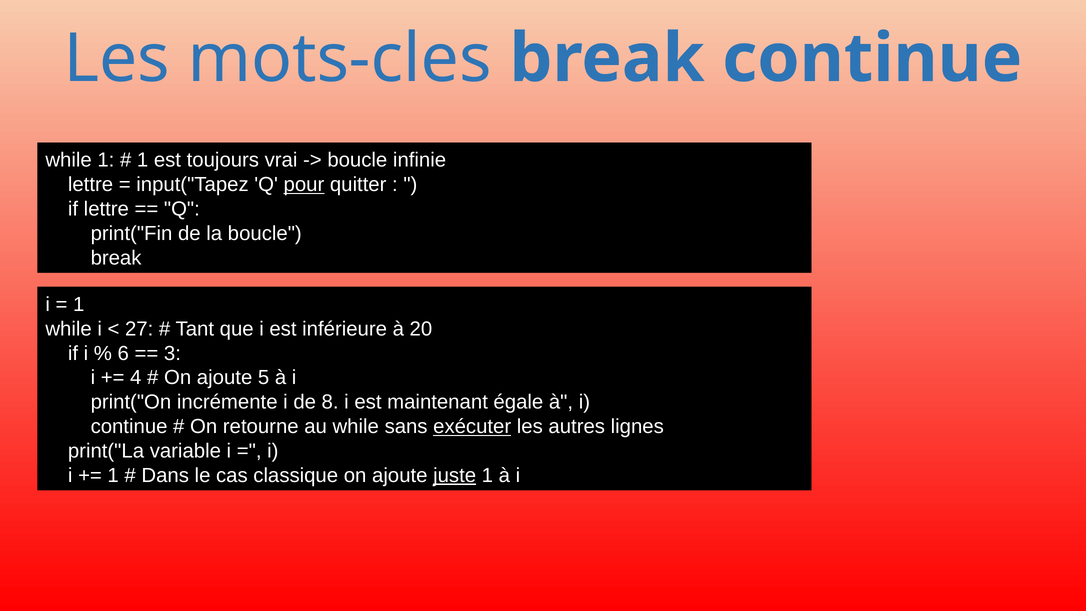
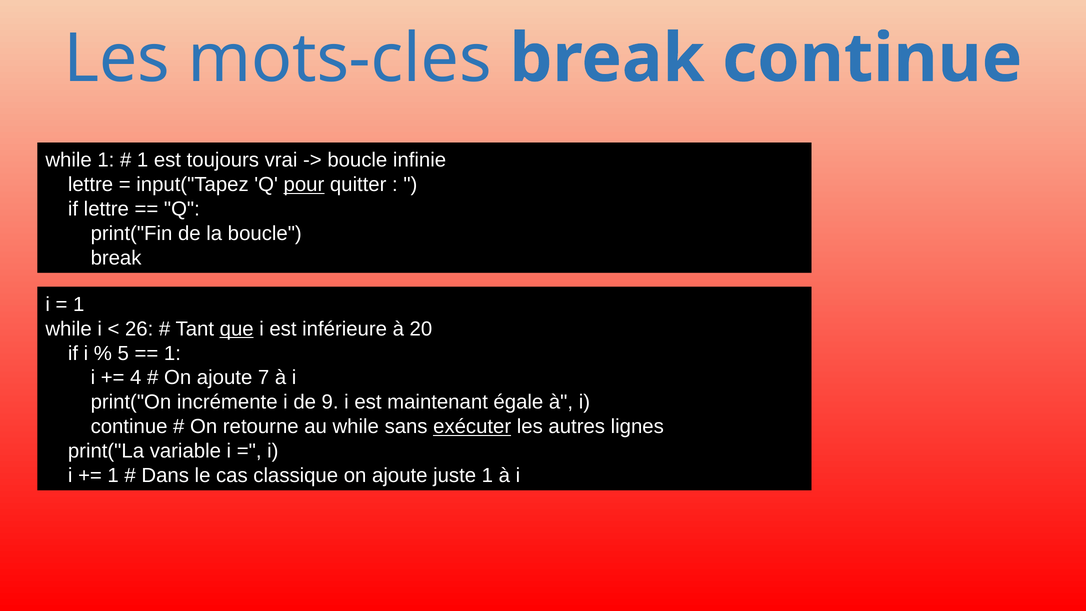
27: 27 -> 26 (139, 329)
que underline: none -> present (237, 329)
6: 6 -> 5 (123, 353)
3: 3 -> 1 (172, 353)
5: 5 -> 7 (264, 378)
8: 8 -> 9 (330, 402)
juste underline: present -> none (455, 475)
